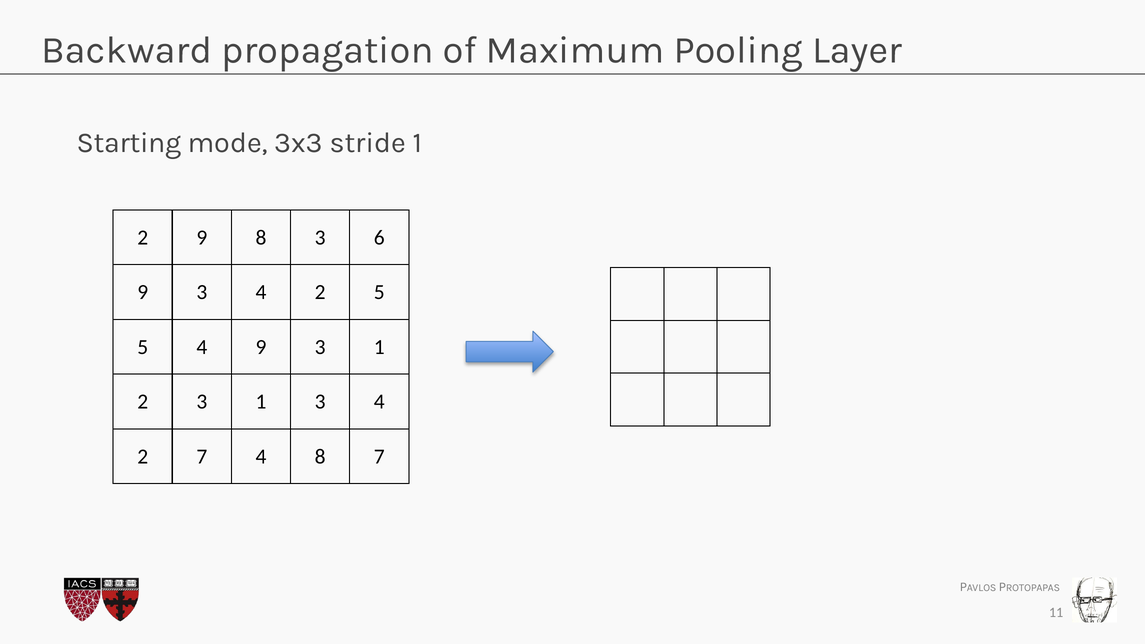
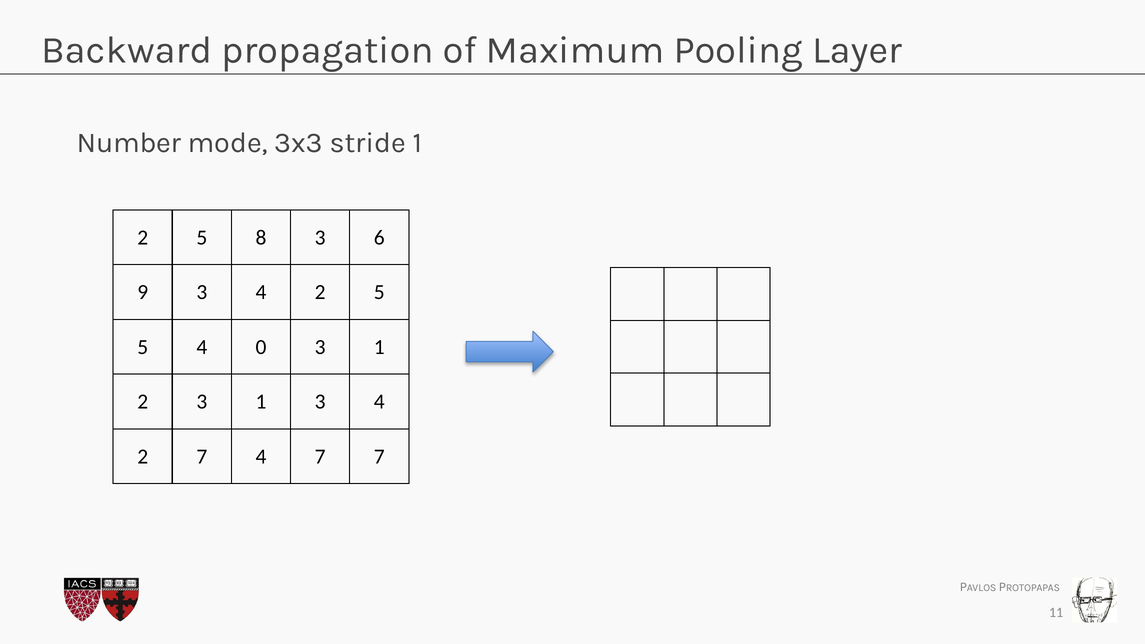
Starting: Starting -> Number (129, 143)
9: 9 -> 5 (202, 238)
4 9: 9 -> 0 (261, 347)
4 8: 8 -> 7 (320, 456)
